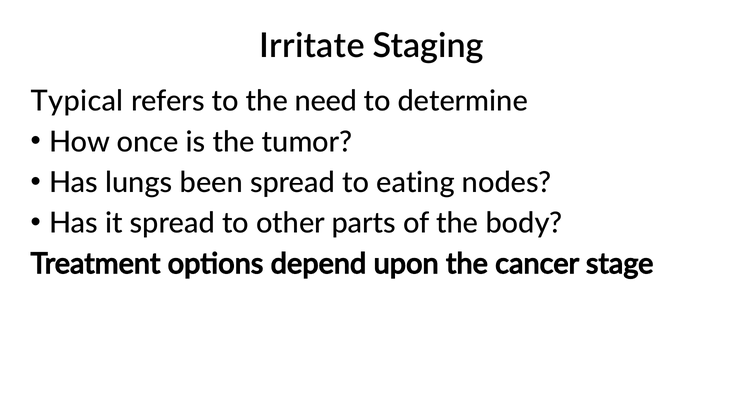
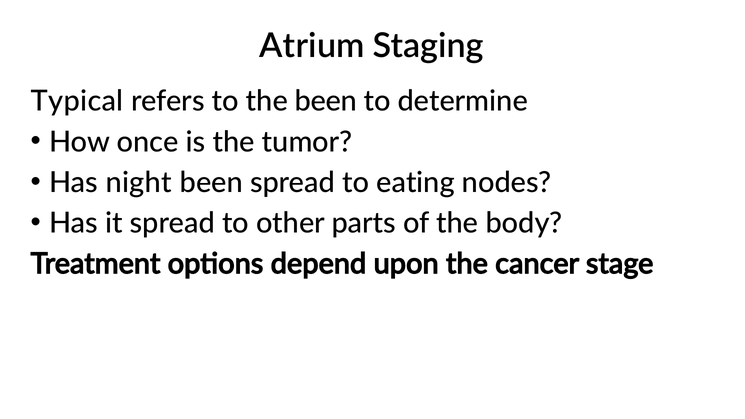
Irritate: Irritate -> Atrium (312, 46)
the need: need -> been (326, 101)
lungs: lungs -> night (139, 183)
